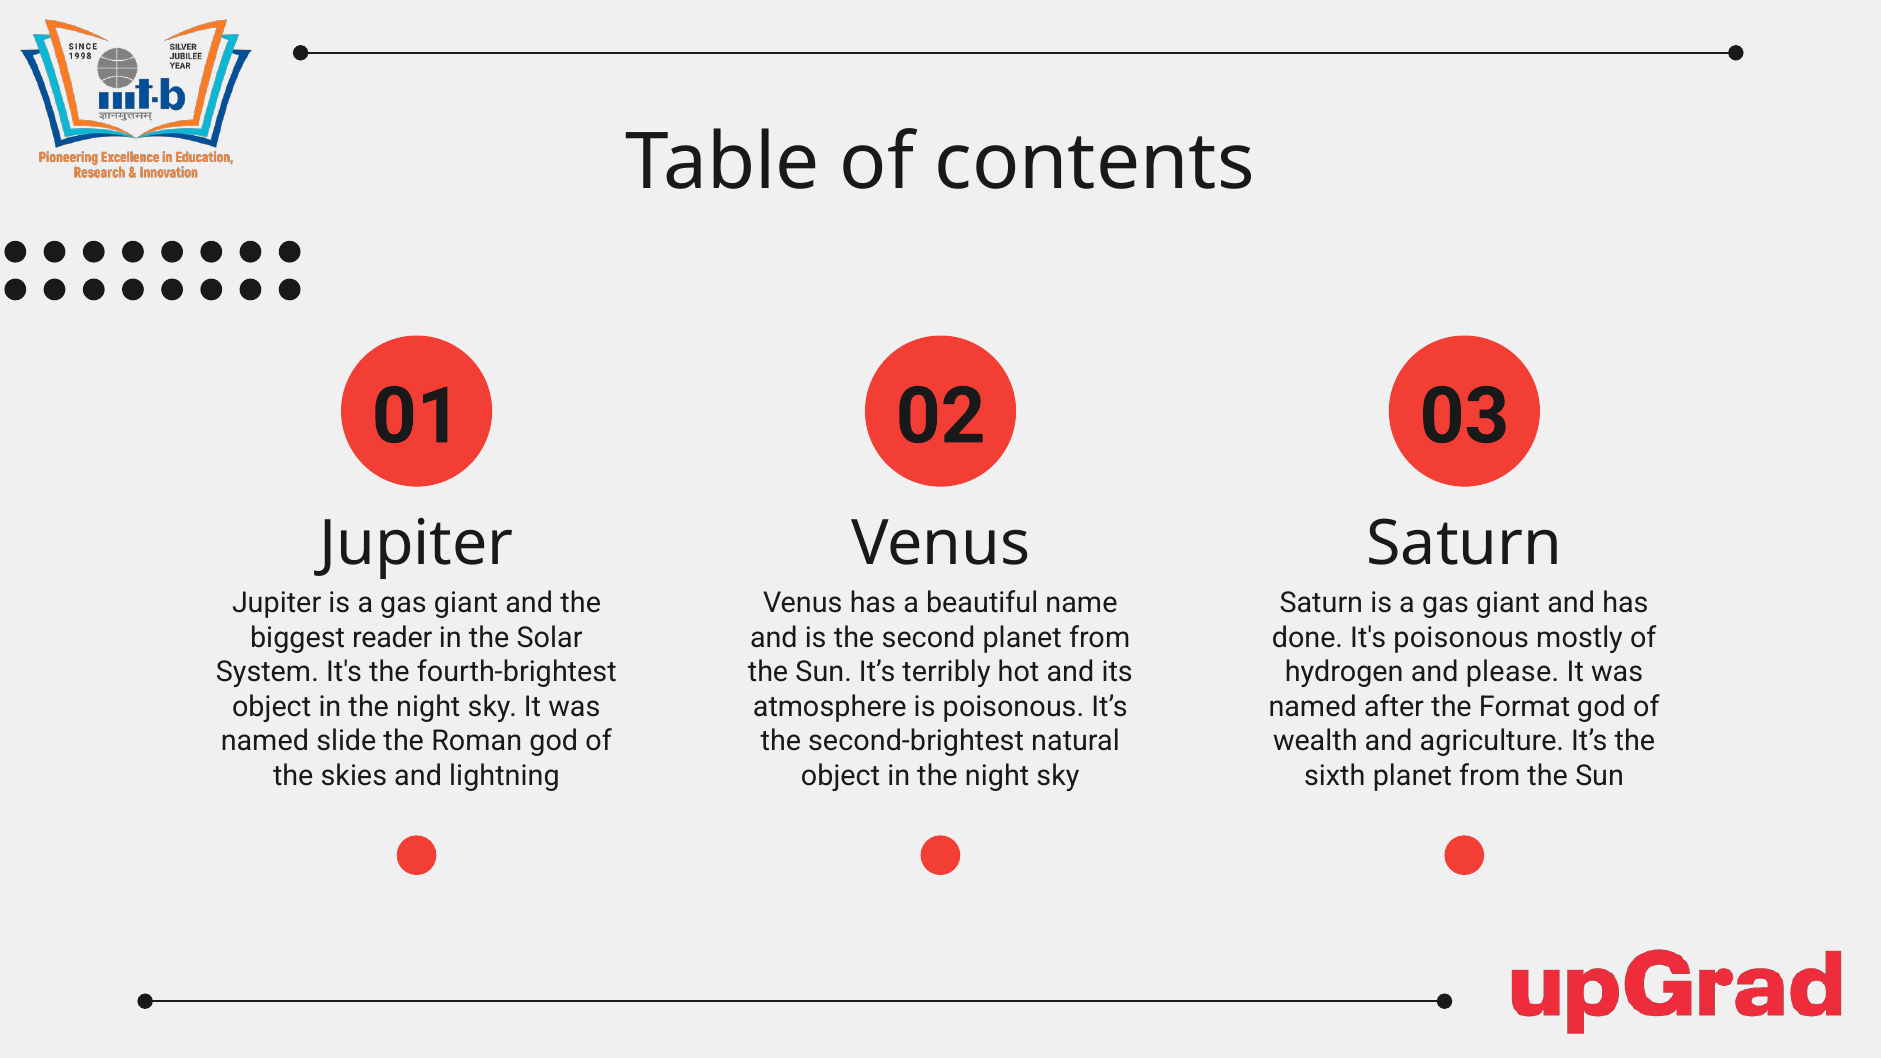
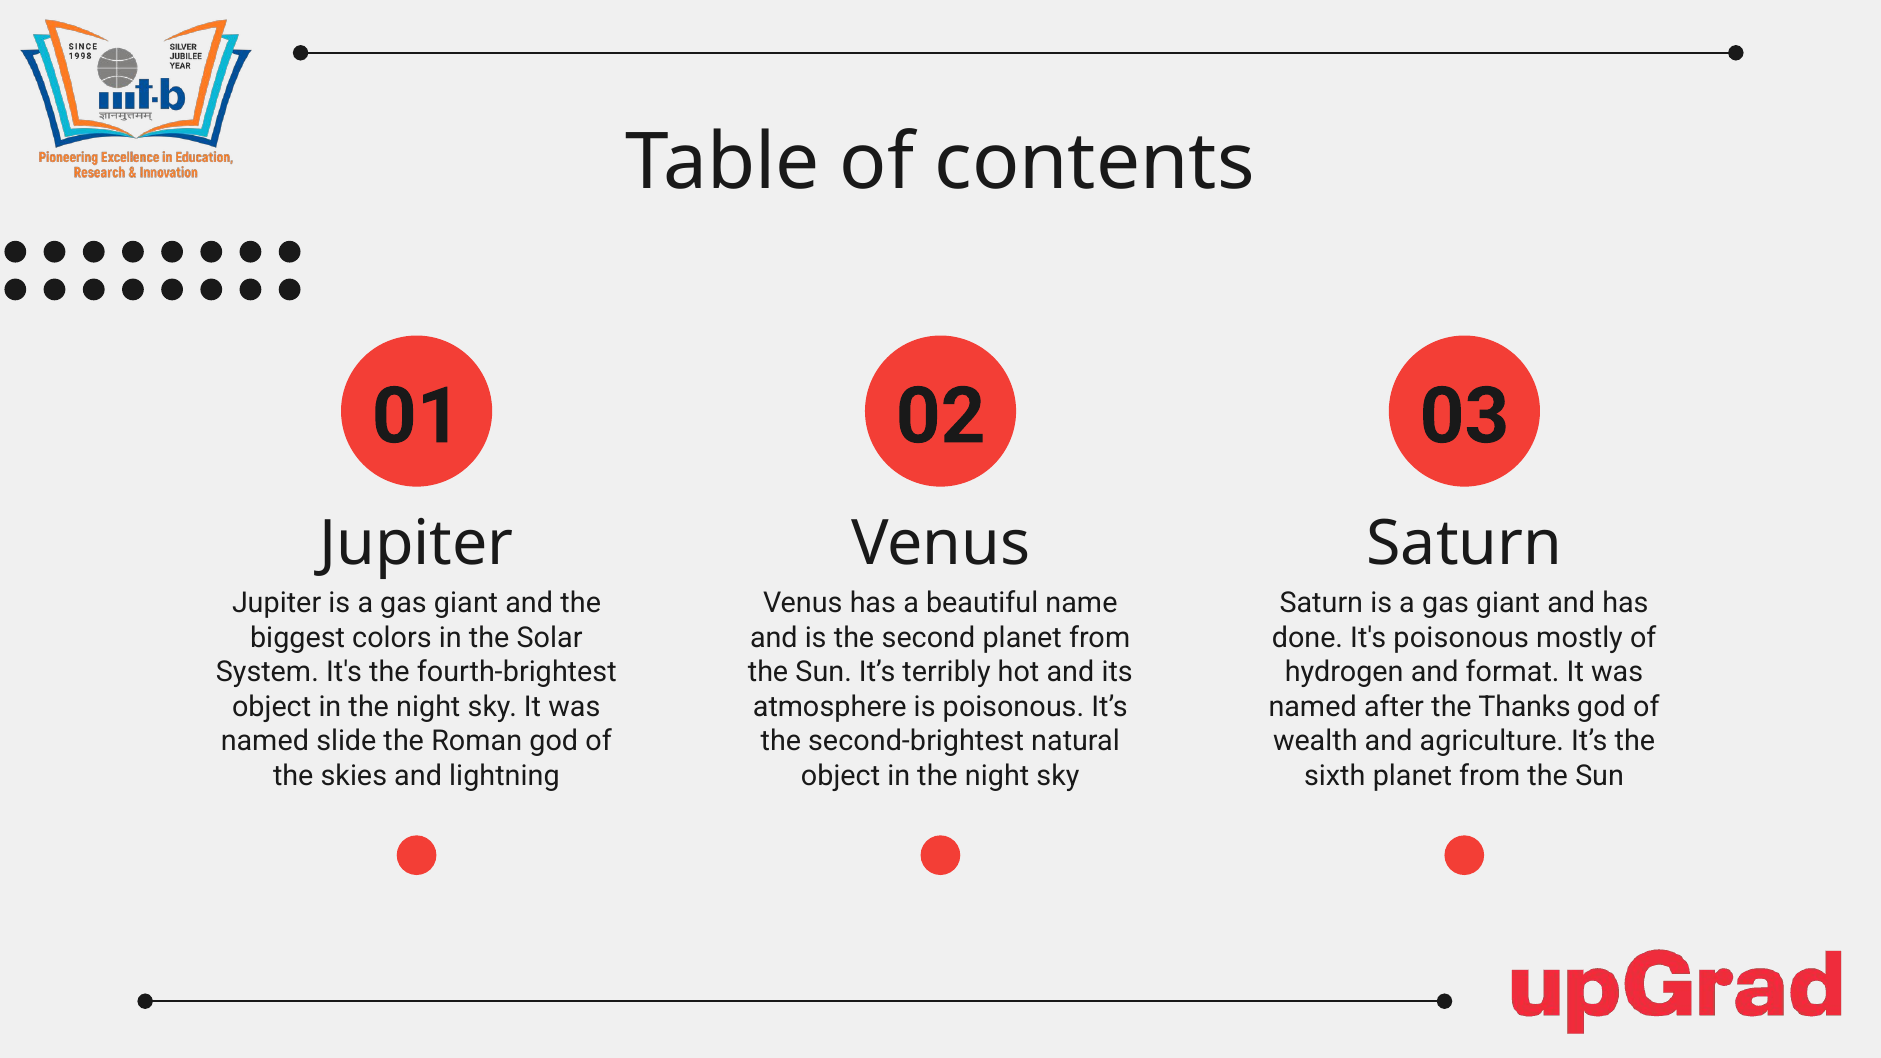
reader: reader -> colors (392, 638)
please: please -> format (1513, 672)
Format: Format -> Thanks (1525, 707)
